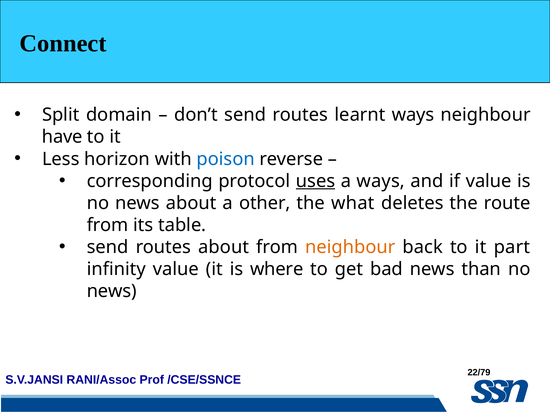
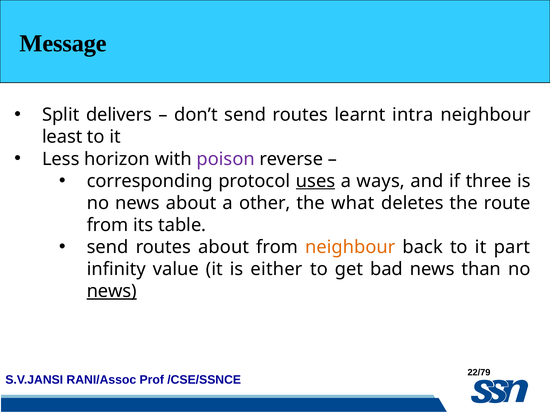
Connect: Connect -> Message (63, 44)
domain: domain -> delivers (119, 115)
learnt ways: ways -> intra (413, 115)
have: have -> least (62, 137)
poison colour: blue -> purple (226, 159)
if value: value -> three (489, 181)
where: where -> either (277, 269)
news underline: none -> present (112, 291)
